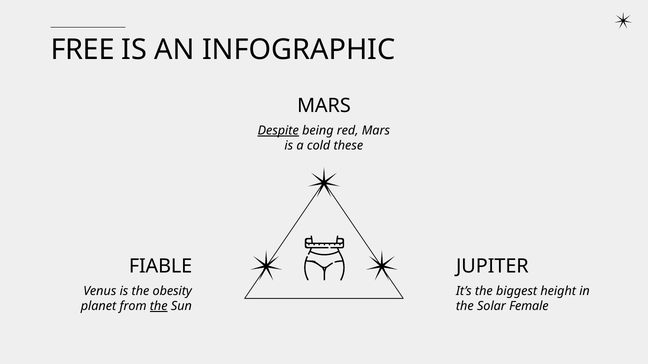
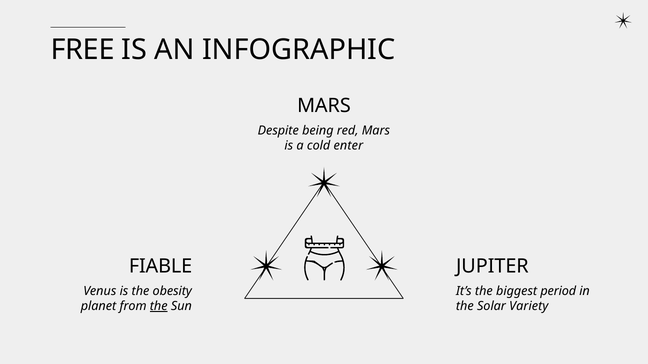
Despite underline: present -> none (278, 131)
these: these -> enter (348, 146)
height: height -> period (558, 291)
Female: Female -> Variety (529, 307)
